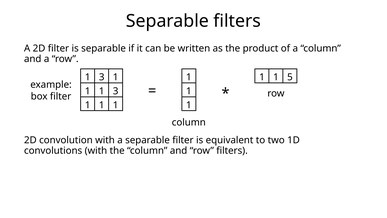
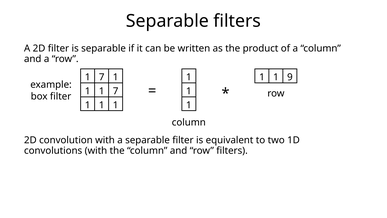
3: 3 -> 7 (102, 77)
5: 5 -> 9 (290, 77)
3: 3 -> 7 (116, 91)
